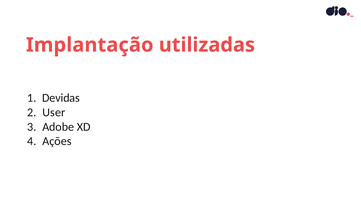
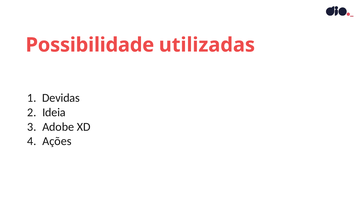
Implantação: Implantação -> Possibilidade (90, 45)
User: User -> Ideia (54, 112)
